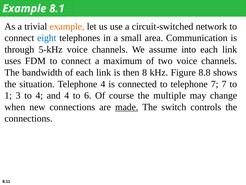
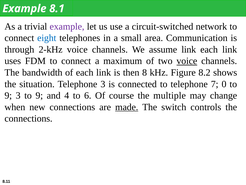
example colour: orange -> purple (67, 26)
5-kHz: 5-kHz -> 2-kHz (51, 49)
assume into: into -> link (189, 49)
voice underline: none -> present (187, 61)
8.8: 8.8 -> 8.2 (204, 72)
Telephone 4: 4 -> 3 (103, 84)
7 7: 7 -> 0 (224, 84)
1: 1 -> 9 (8, 95)
3 to 4: 4 -> 9 (39, 95)
